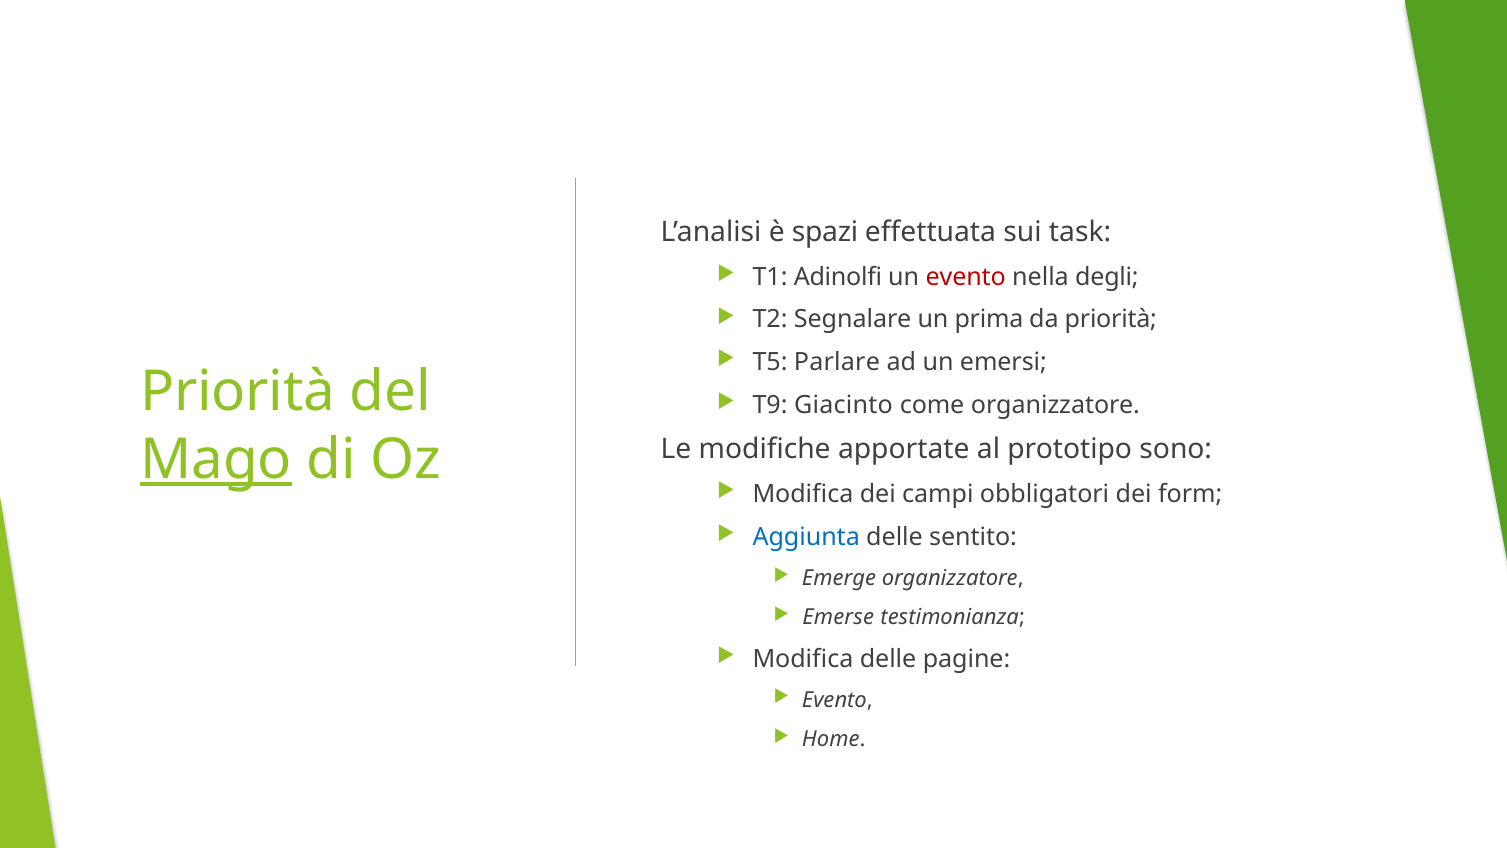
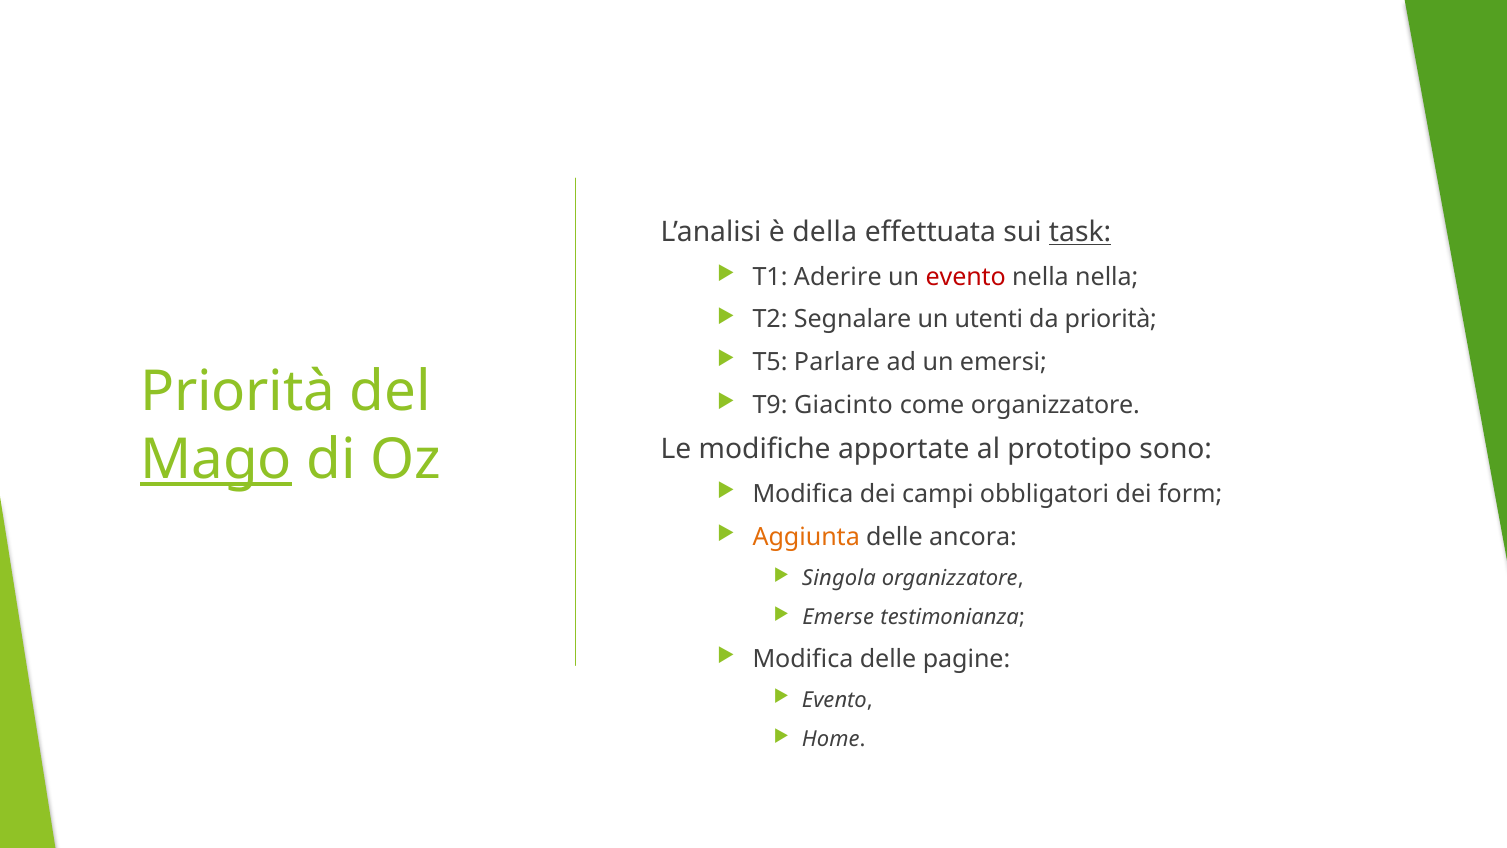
spazi: spazi -> della (825, 232)
task underline: none -> present (1080, 232)
Adinolfi: Adinolfi -> Aderire (838, 277)
nella degli: degli -> nella (1107, 277)
prima: prima -> utenti (989, 319)
Aggiunta colour: blue -> orange (806, 537)
sentito: sentito -> ancora (973, 537)
Emerge: Emerge -> Singola (839, 578)
